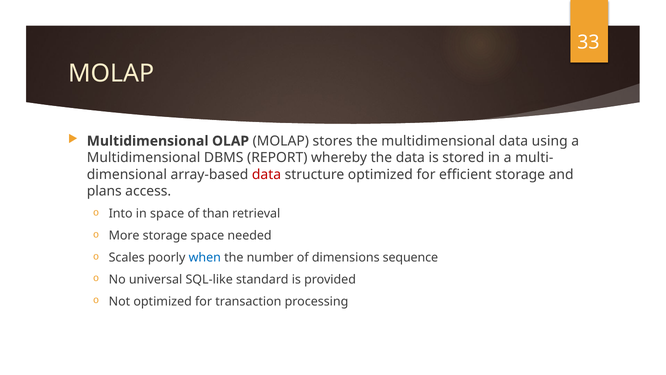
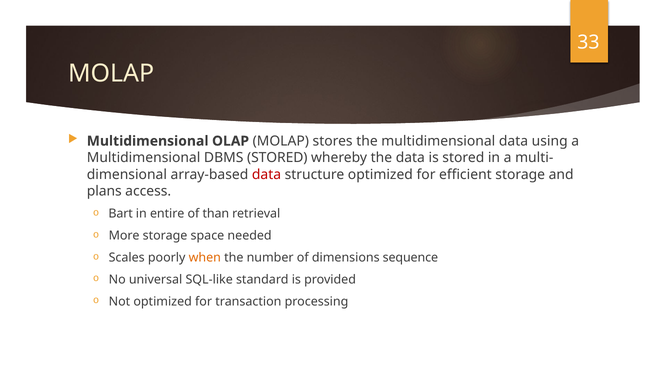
DBMS REPORT: REPORT -> STORED (277, 158)
Into: Into -> Bart (121, 214)
in space: space -> entire (167, 214)
when colour: blue -> orange (205, 257)
